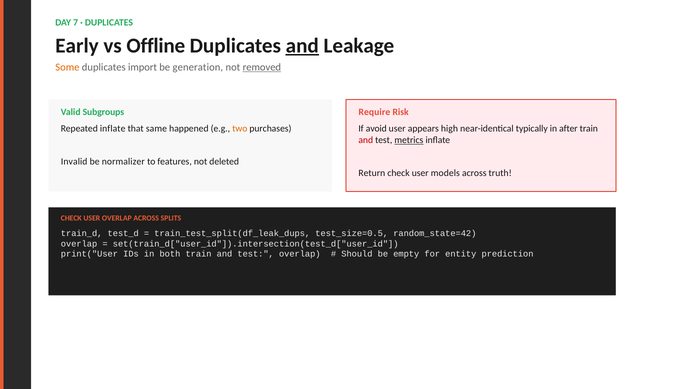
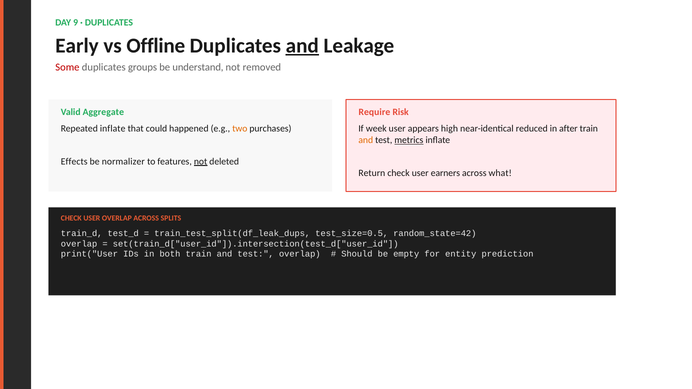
7: 7 -> 9 (76, 23)
Some colour: orange -> red (67, 67)
import: import -> groups (143, 67)
generation: generation -> understand (198, 67)
removed underline: present -> none (262, 67)
Subgroups: Subgroups -> Aggregate (103, 112)
same: same -> could (156, 129)
avoid: avoid -> week (376, 129)
typically: typically -> reduced (532, 129)
and colour: red -> orange (366, 140)
Invalid: Invalid -> Effects (74, 161)
not underline: none -> present (201, 161)
models: models -> earners (445, 173)
truth: truth -> what (500, 173)
